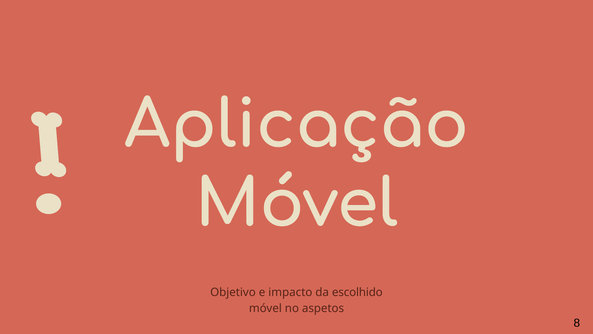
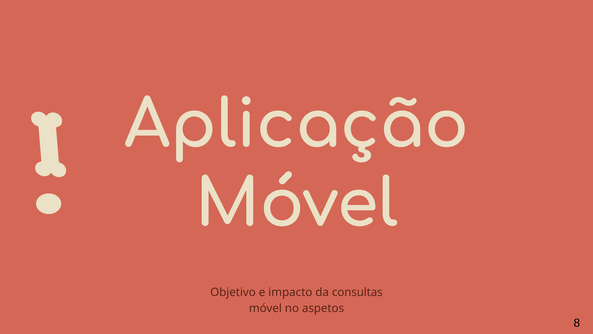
escolhido: escolhido -> consultas (357, 292)
